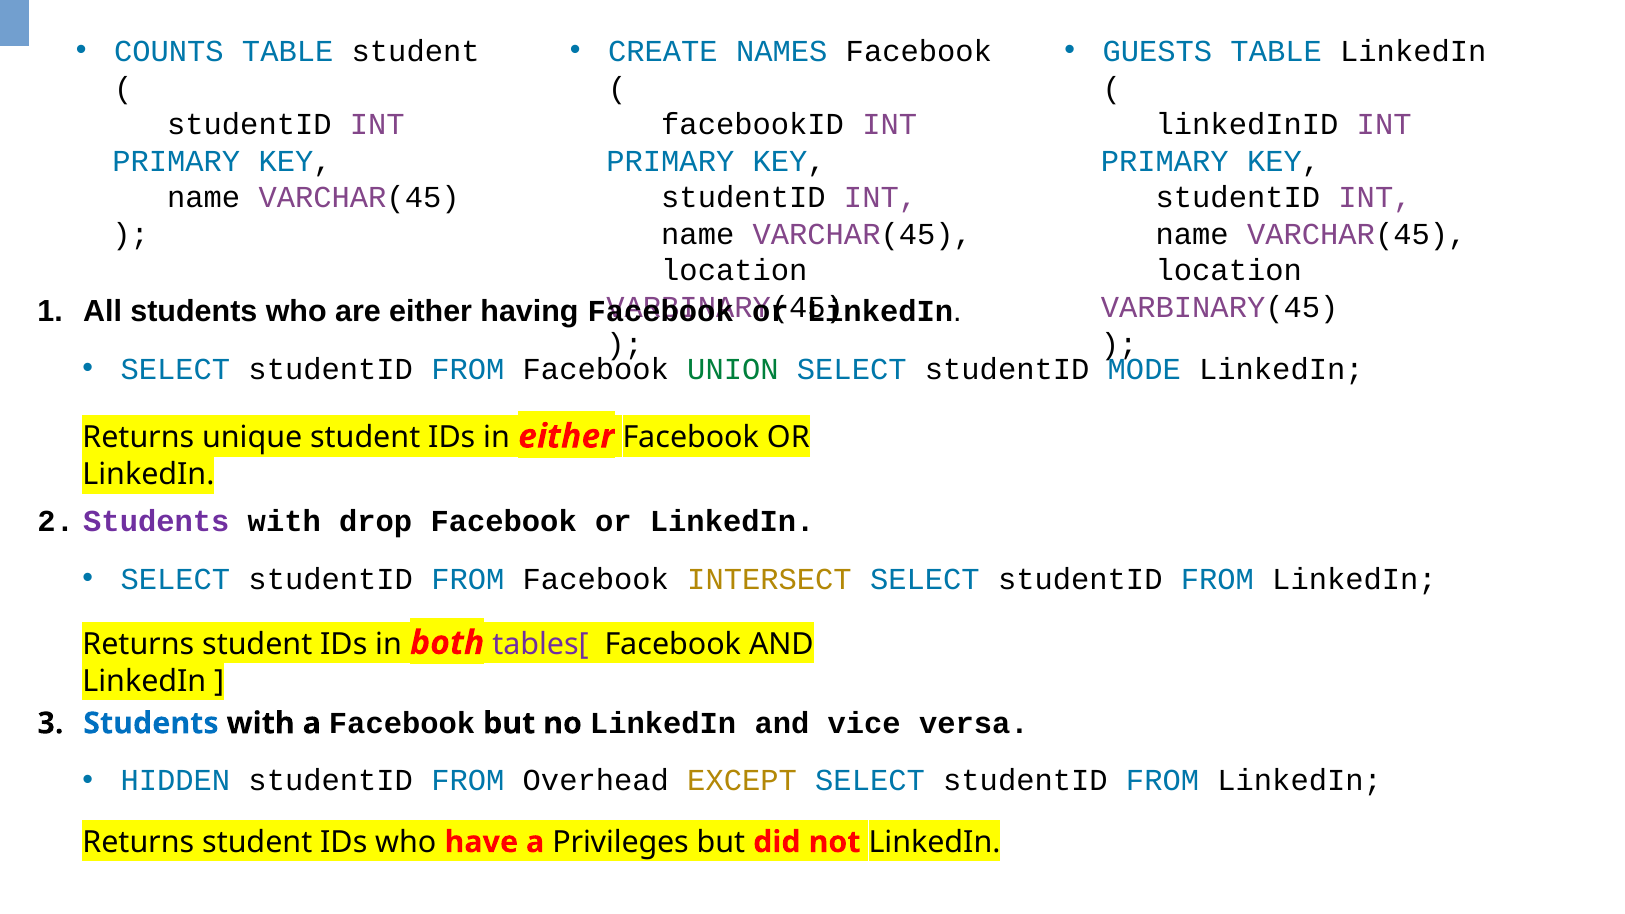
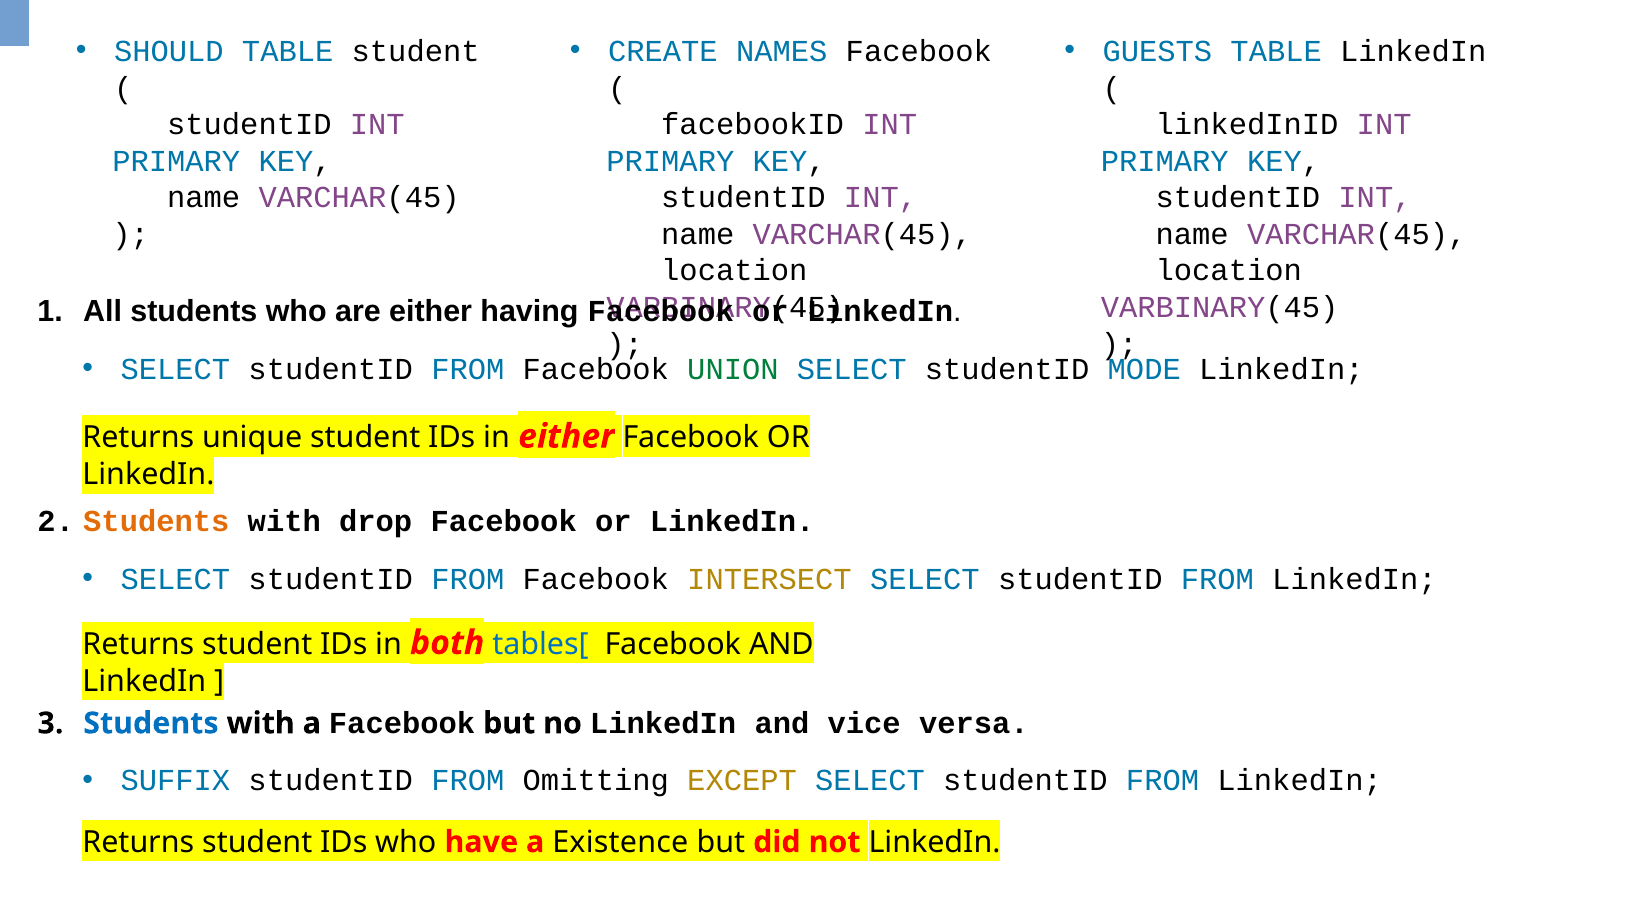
COUNTS: COUNTS -> SHOULD (169, 52)
Students colour: purple -> orange (156, 522)
tables[ colour: purple -> blue (540, 644)
HIDDEN: HIDDEN -> SUFFIX (175, 781)
Overhead: Overhead -> Omitting (596, 781)
Privileges: Privileges -> Existence (620, 842)
